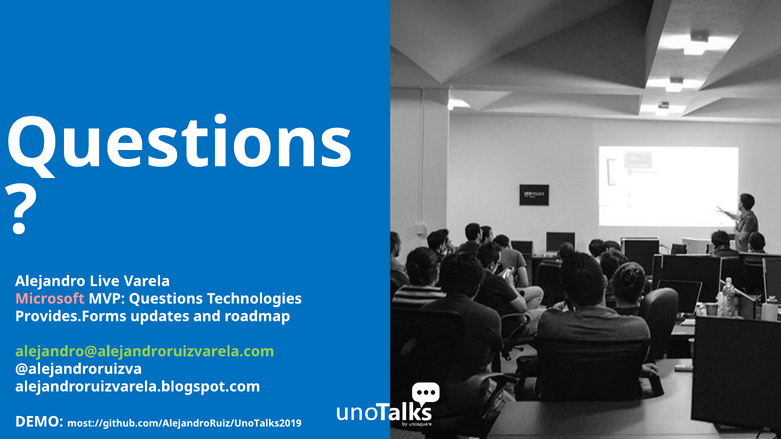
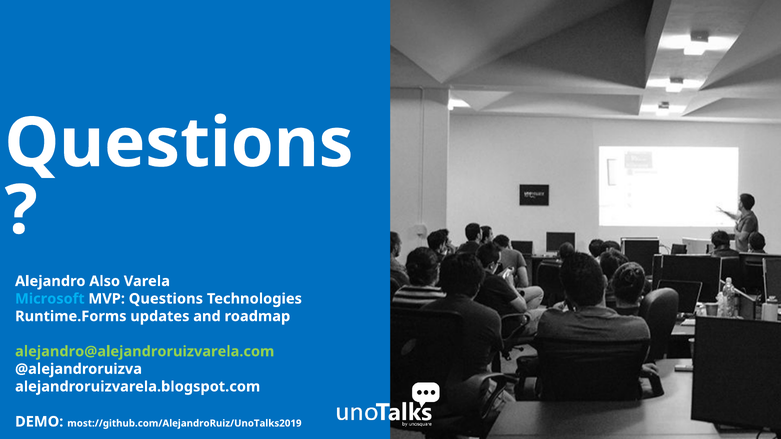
Live: Live -> Also (105, 281)
Microsoft colour: pink -> light blue (50, 299)
Provides.Forms: Provides.Forms -> Runtime.Forms (71, 317)
